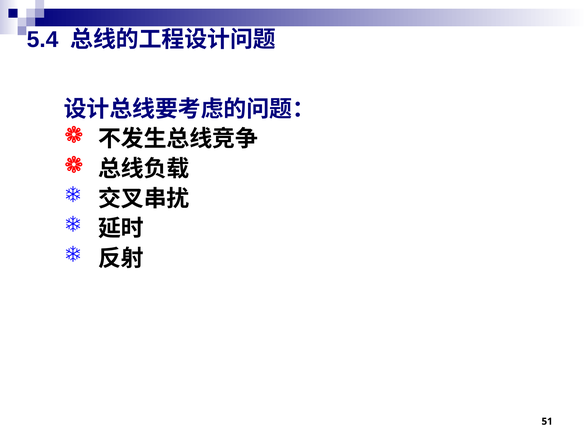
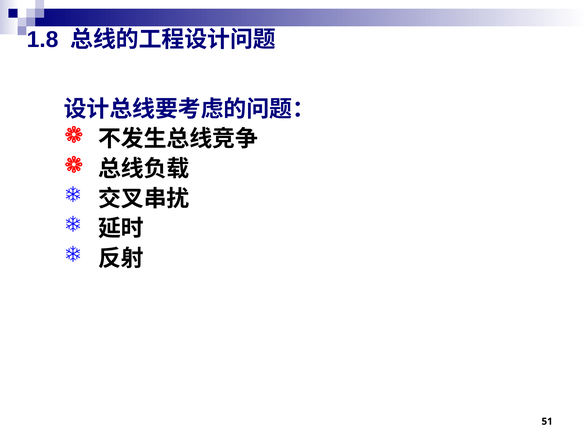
5.4: 5.4 -> 1.8 (43, 40)
